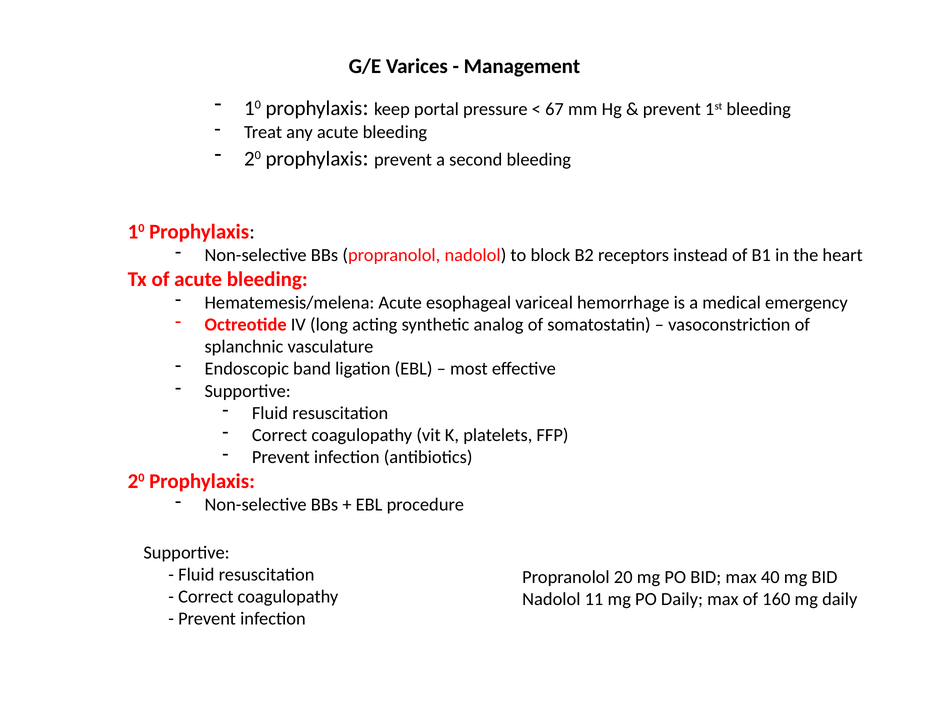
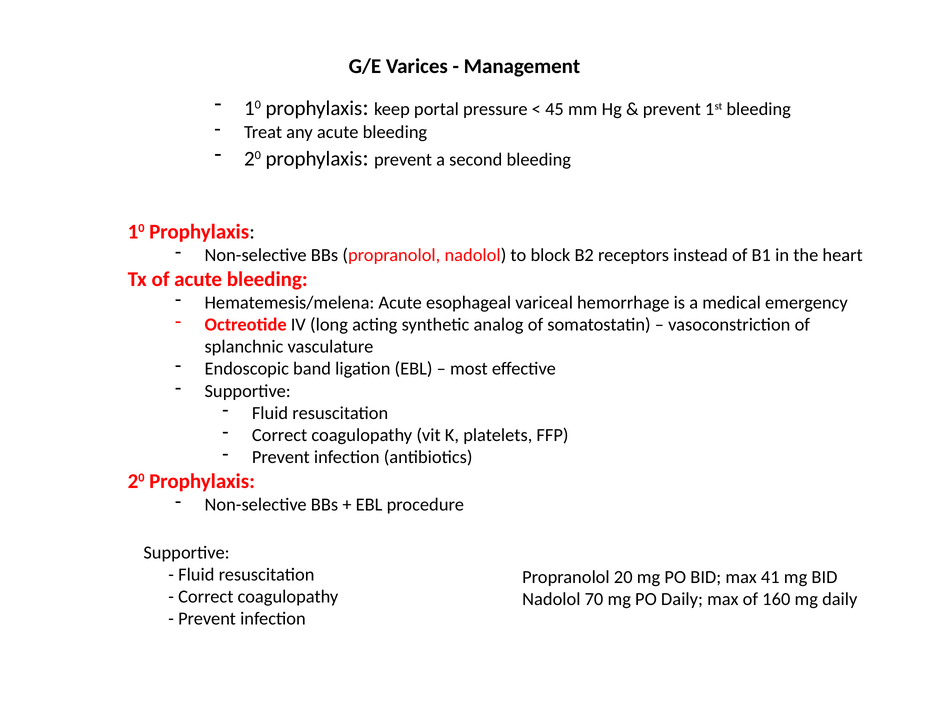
67: 67 -> 45 (554, 109)
40: 40 -> 41 (770, 577)
11: 11 -> 70 (594, 599)
